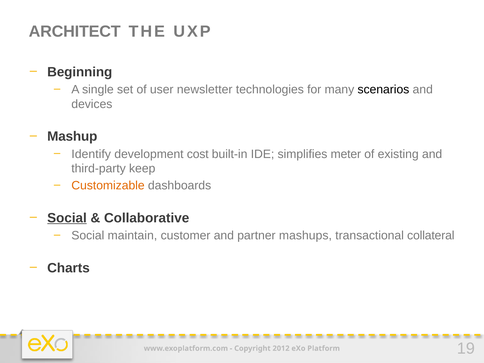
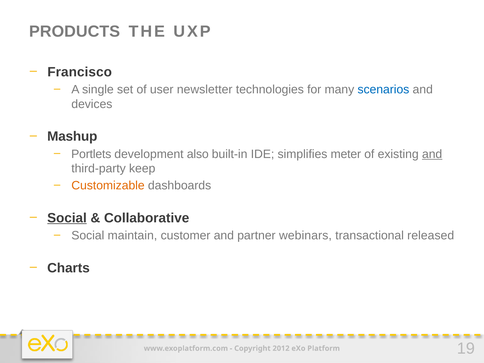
ARCHITECT: ARCHITECT -> PRODUCTS (75, 31)
Beginning: Beginning -> Francisco (80, 72)
scenarios colour: black -> blue (383, 90)
Identify: Identify -> Portlets (91, 154)
cost: cost -> also (198, 154)
and underline: none -> present (432, 154)
mashups: mashups -> webinars (305, 236)
collateral: collateral -> released (431, 236)
